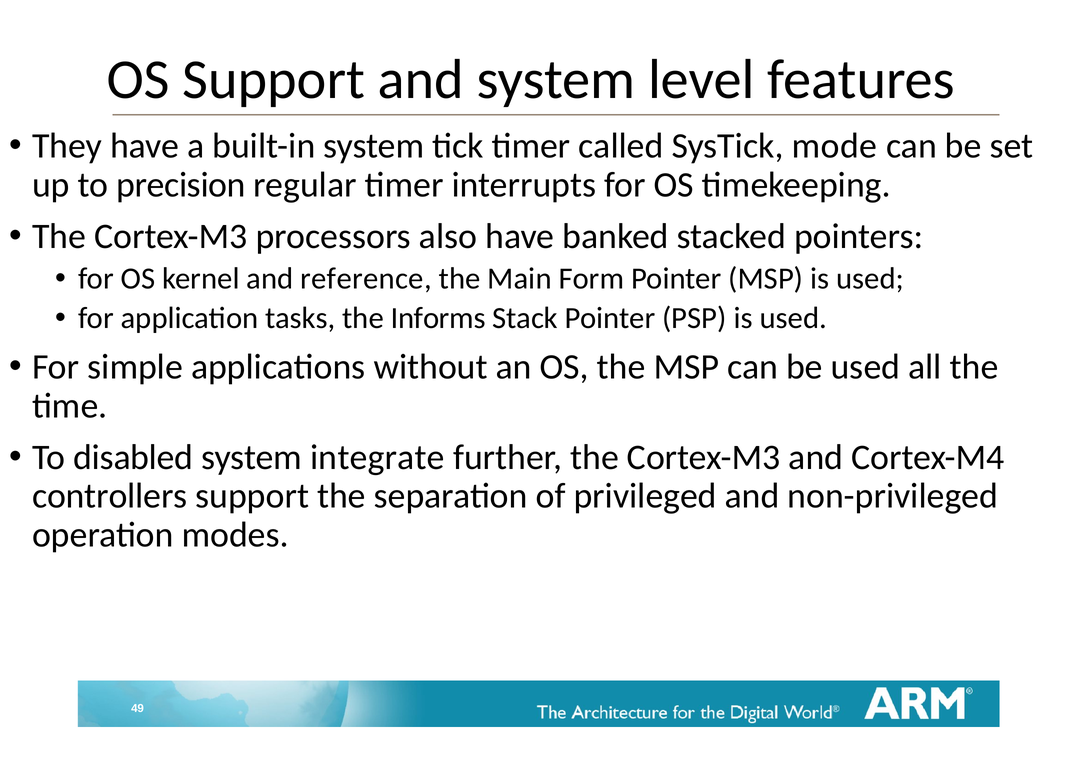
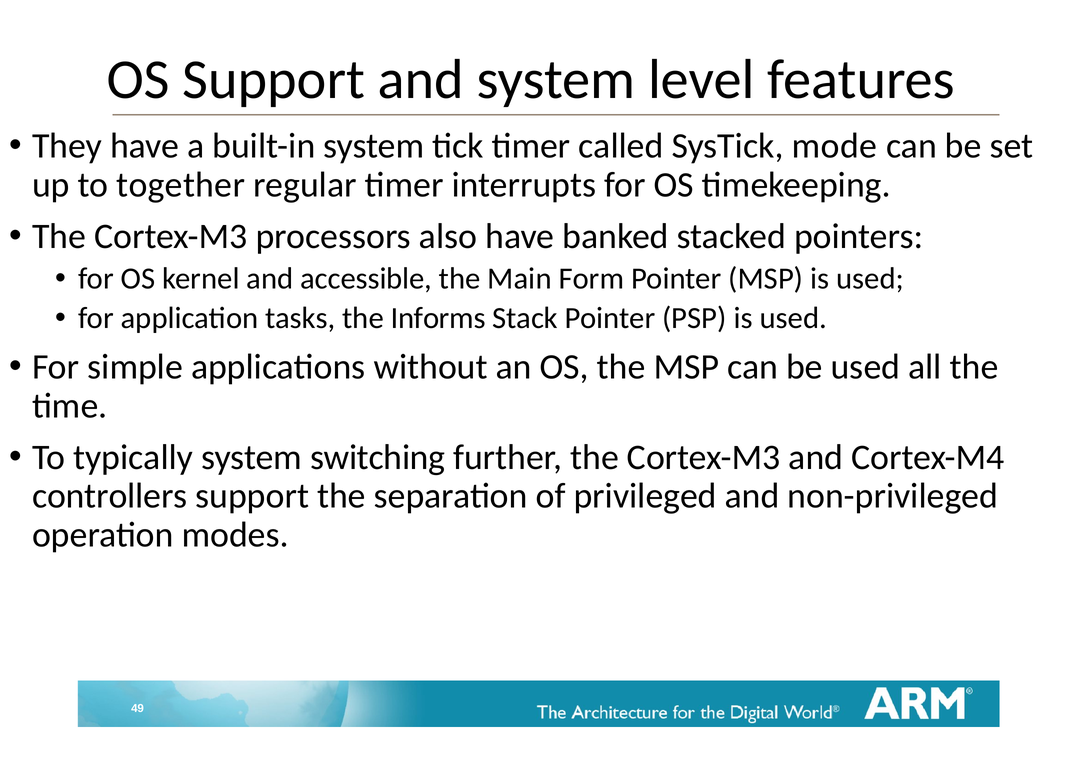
precision: precision -> together (181, 185)
reference: reference -> accessible (366, 279)
disabled: disabled -> typically (133, 457)
integrate: integrate -> switching (378, 457)
